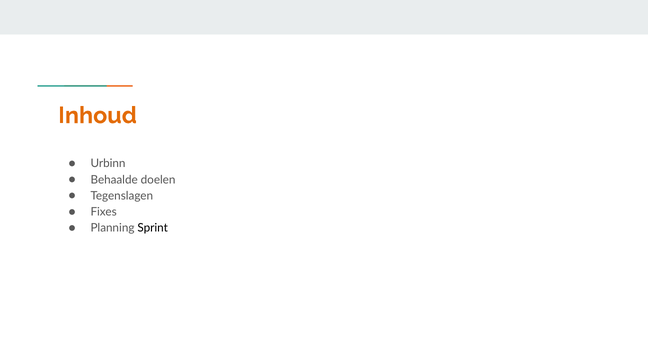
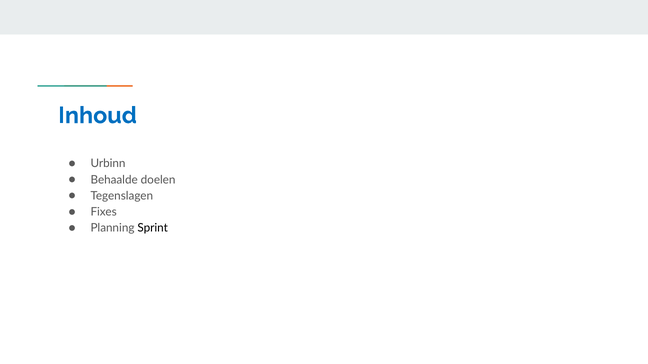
Inhoud colour: orange -> blue (97, 116)
